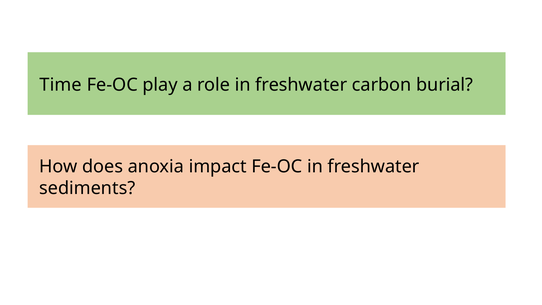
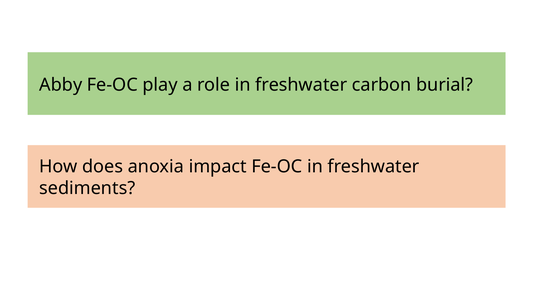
Time: Time -> Abby (61, 85)
